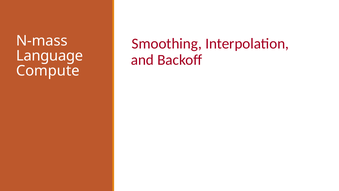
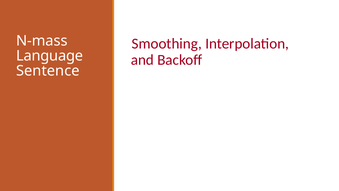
Compute: Compute -> Sentence (48, 71)
